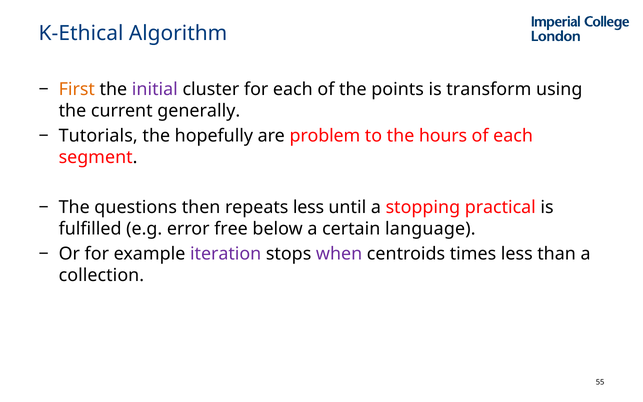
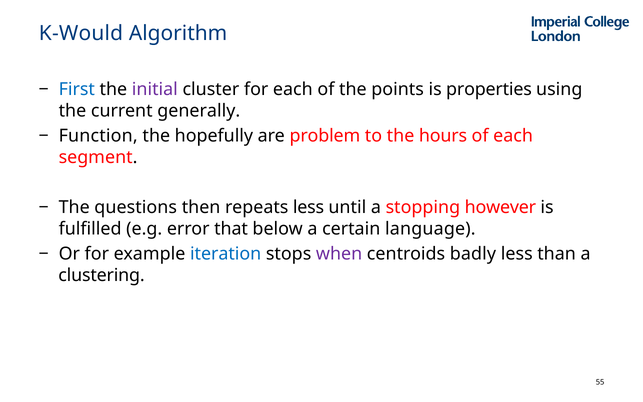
K-Ethical: K-Ethical -> K-Would (81, 33)
First colour: orange -> blue (77, 90)
transform: transform -> properties (489, 90)
Tutorials: Tutorials -> Function (98, 136)
practical: practical -> however (500, 207)
free: free -> that (231, 229)
iteration colour: purple -> blue (226, 254)
times: times -> badly (473, 254)
collection: collection -> clustering (102, 275)
